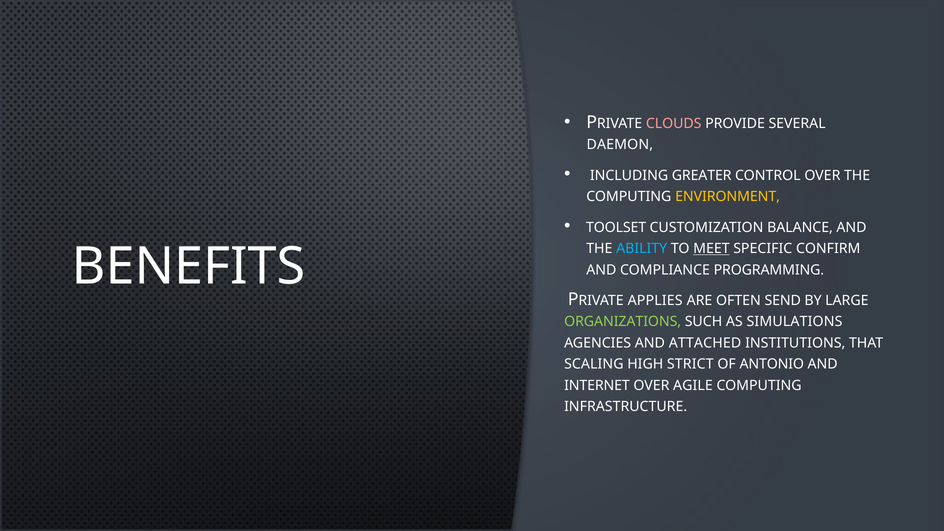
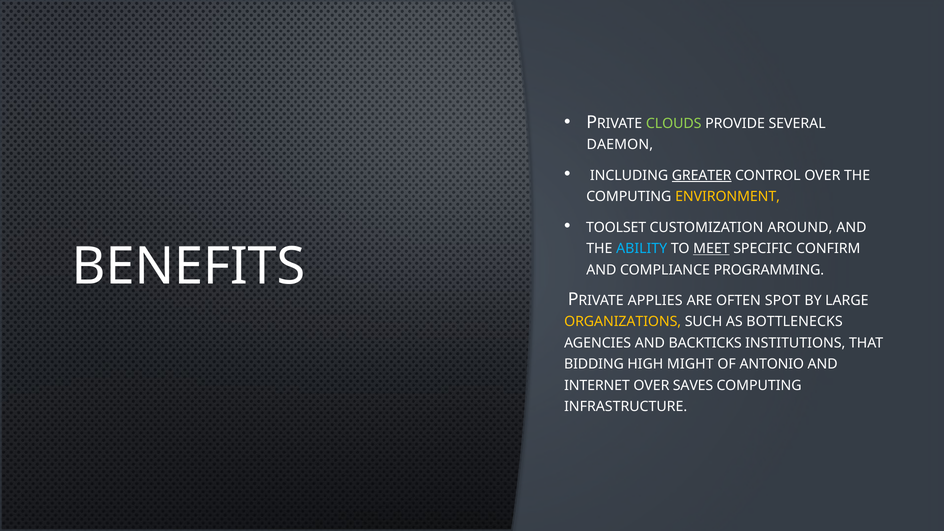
CLOUDS colour: pink -> light green (674, 124)
GREATER underline: none -> present (702, 175)
BALANCE: BALANCE -> AROUND (800, 227)
SEND: SEND -> SPOT (783, 301)
ORGANIZATIONS colour: light green -> yellow (623, 322)
SIMULATIONS: SIMULATIONS -> BOTTLENECKS (795, 322)
ATTACHED: ATTACHED -> BACKTICKS (705, 343)
SCALING: SCALING -> BIDDING (594, 364)
STRICT: STRICT -> MIGHT (690, 364)
AGILE: AGILE -> SAVES (693, 386)
